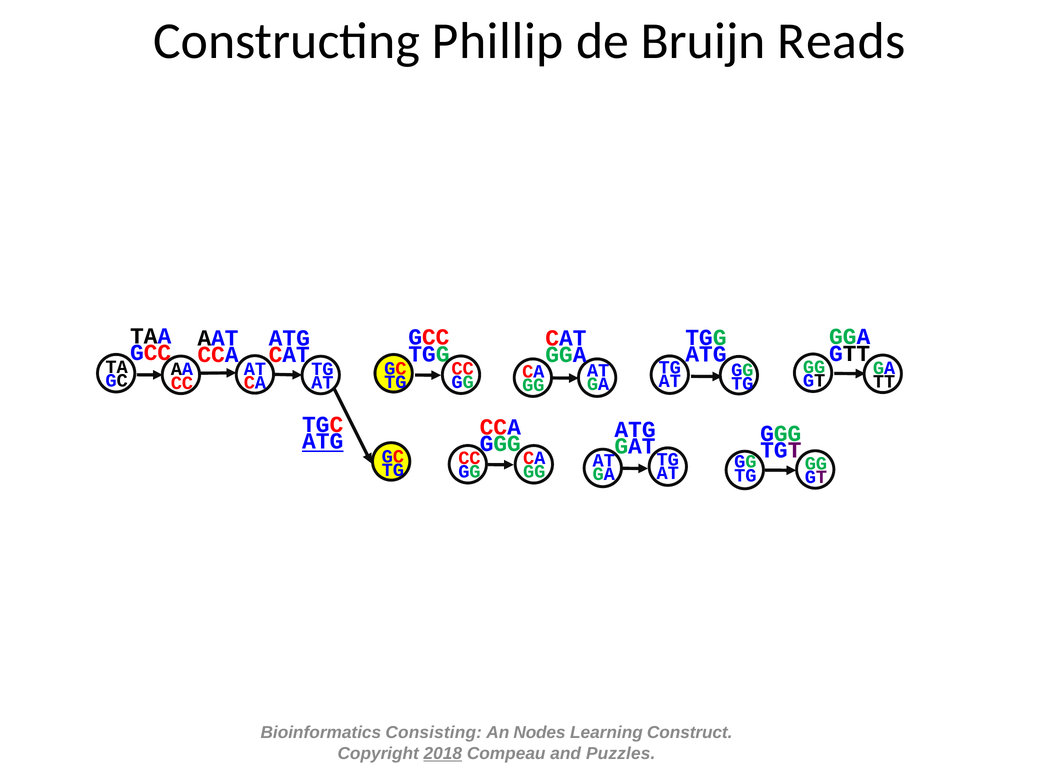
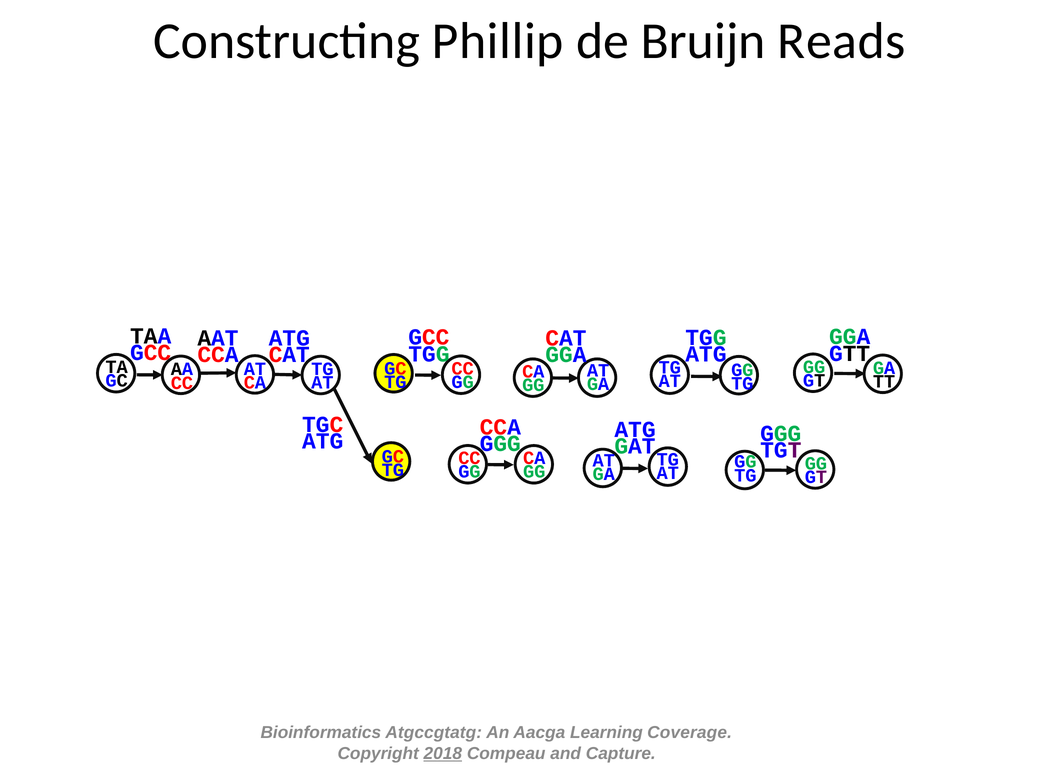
ATG underline: present -> none (323, 441)
Consisting: Consisting -> Atgccgtatg (434, 732)
Nodes: Nodes -> Aacga (539, 732)
Construct: Construct -> Coverage (690, 732)
Puzzles: Puzzles -> Capture (621, 753)
